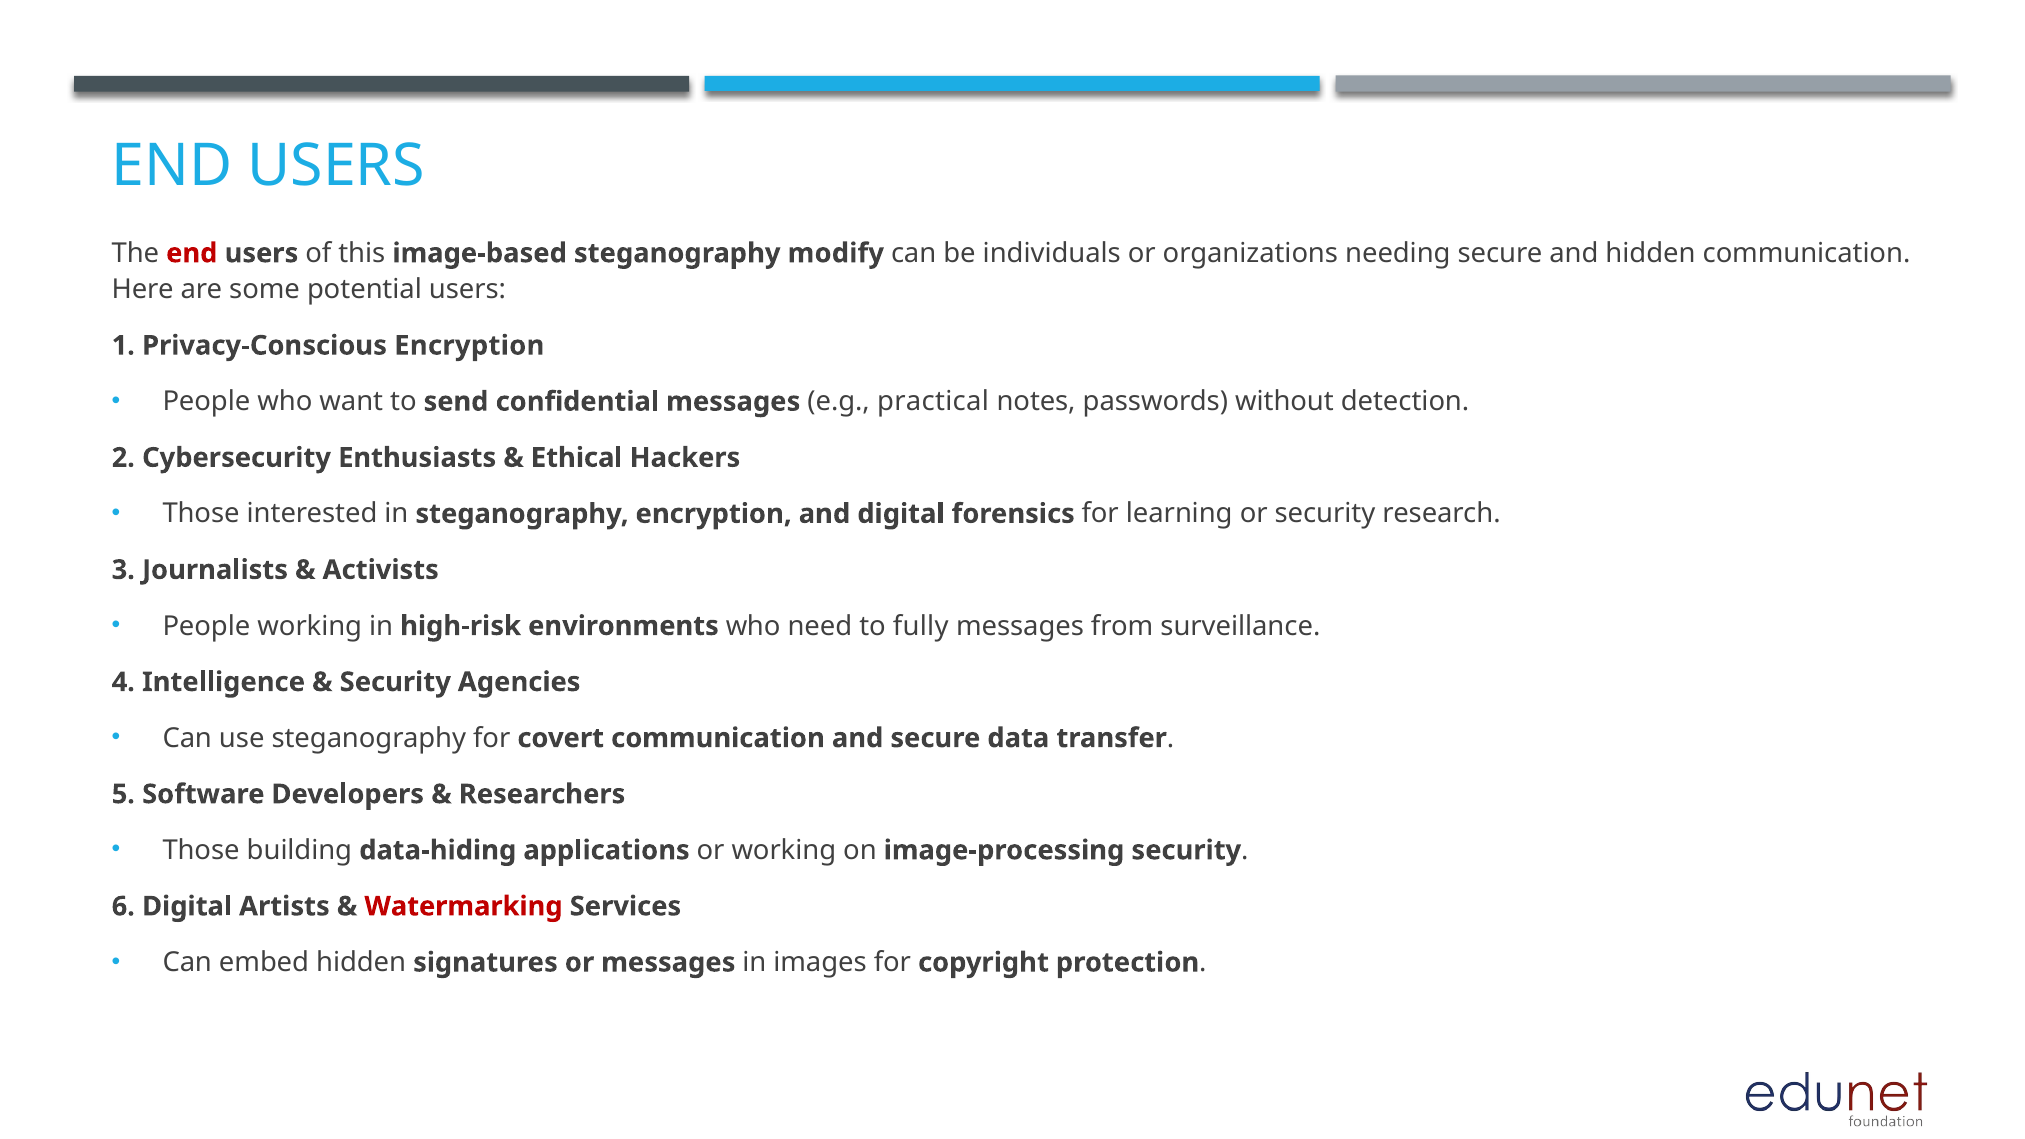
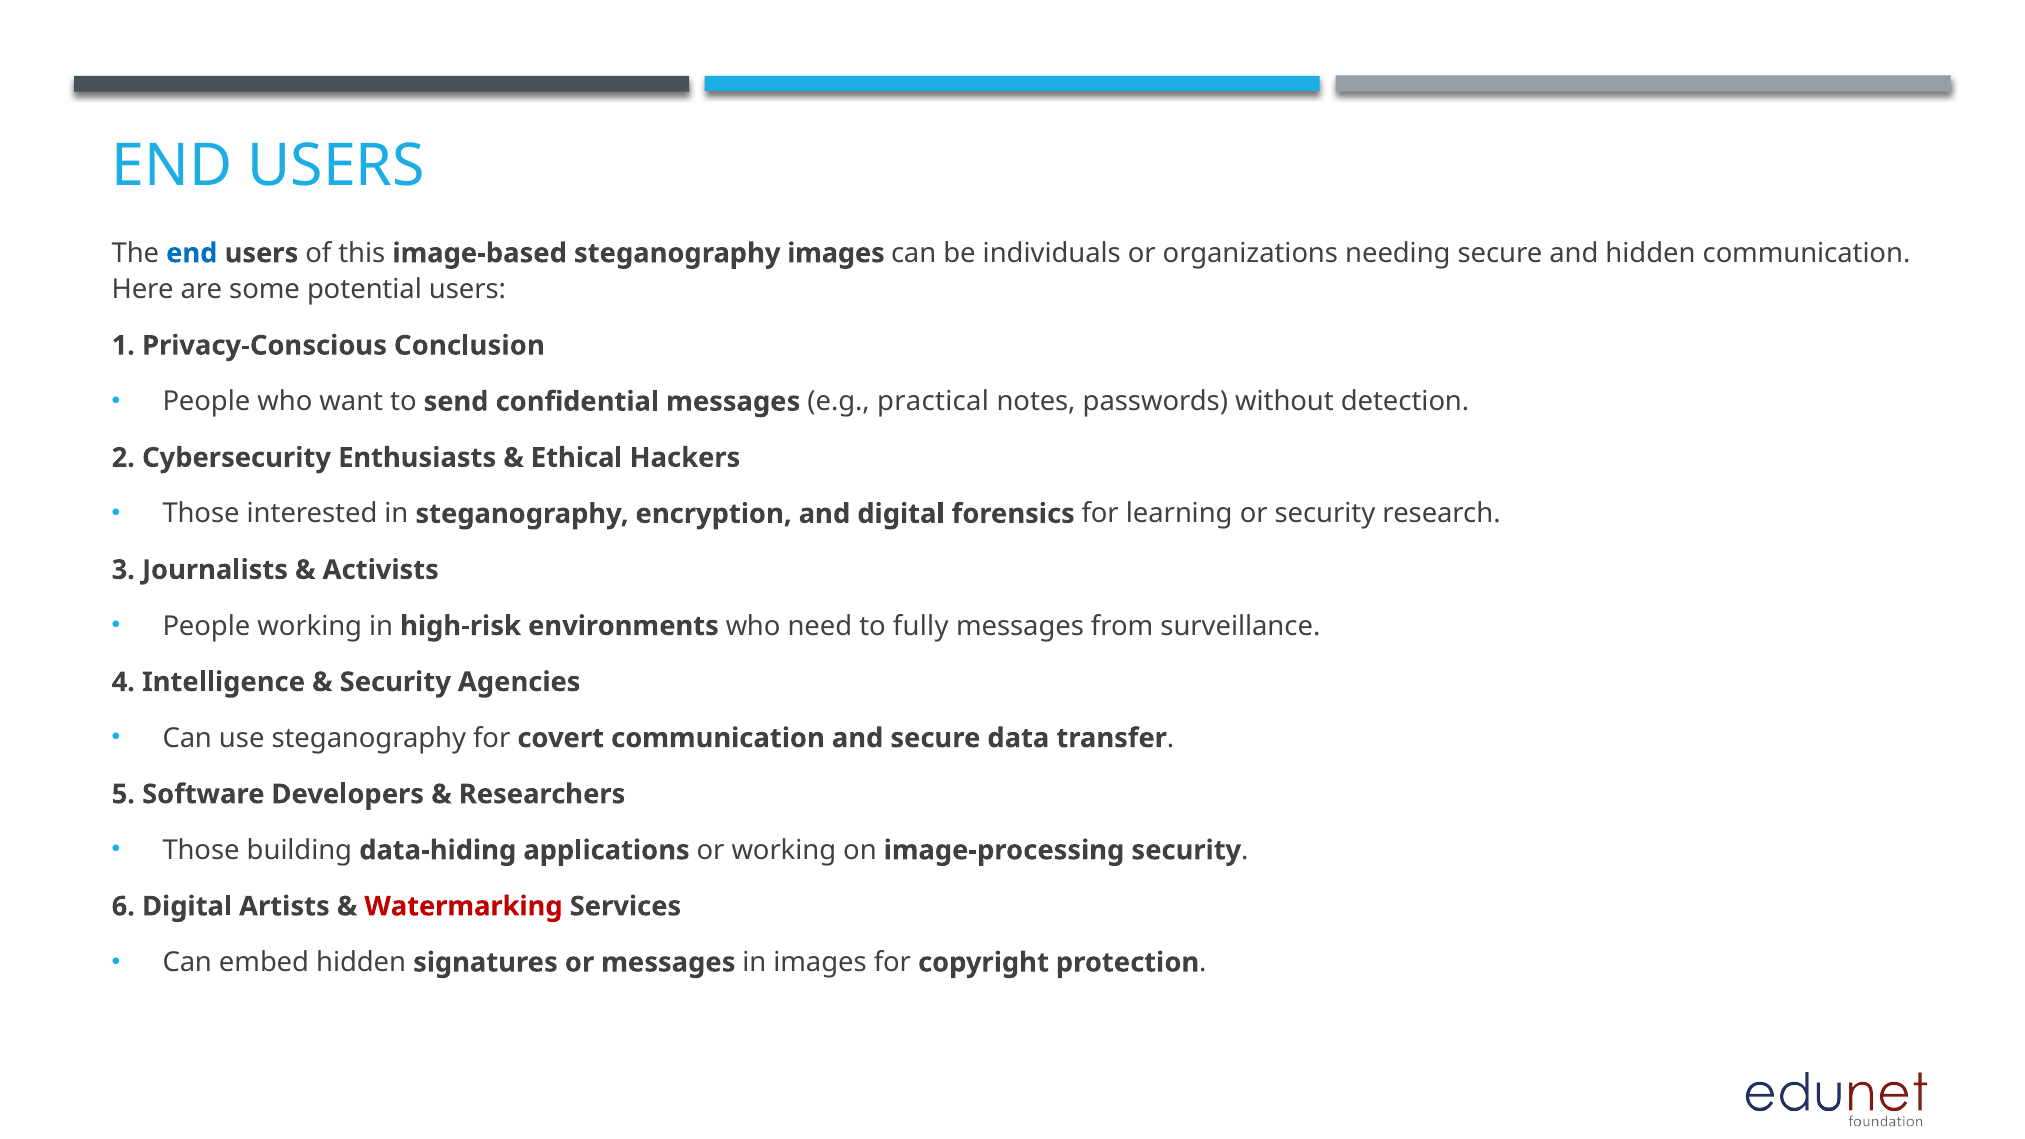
end colour: red -> blue (192, 253)
steganography modify: modify -> images (836, 253)
Privacy-Conscious Encryption: Encryption -> Conclusion (469, 346)
